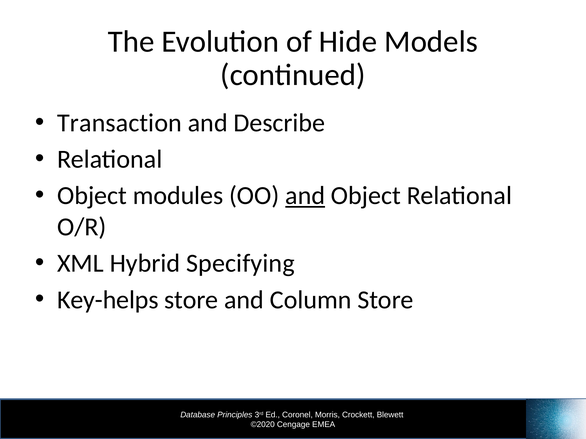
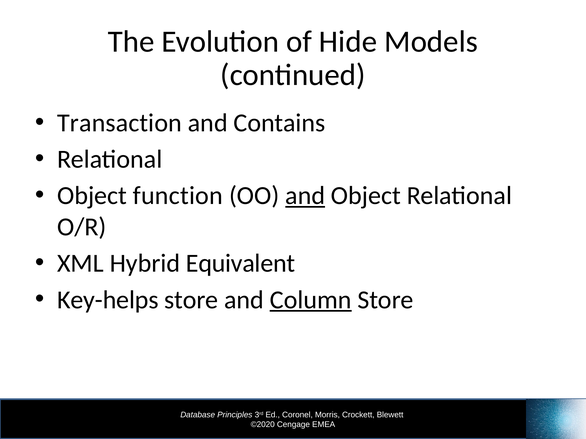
Describe: Describe -> Contains (279, 123)
modules: modules -> function (178, 196)
Specifying: Specifying -> Equivalent (241, 264)
Column underline: none -> present (311, 300)
